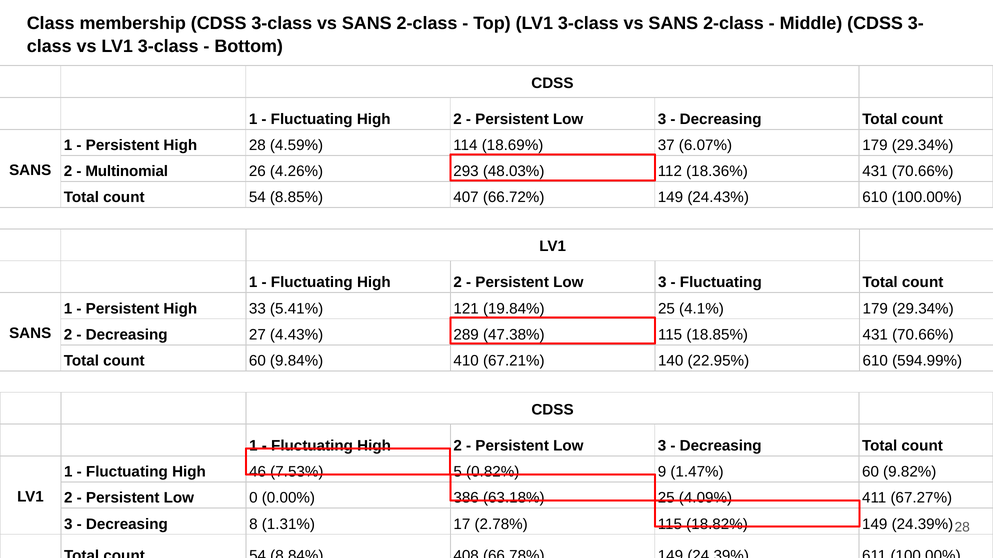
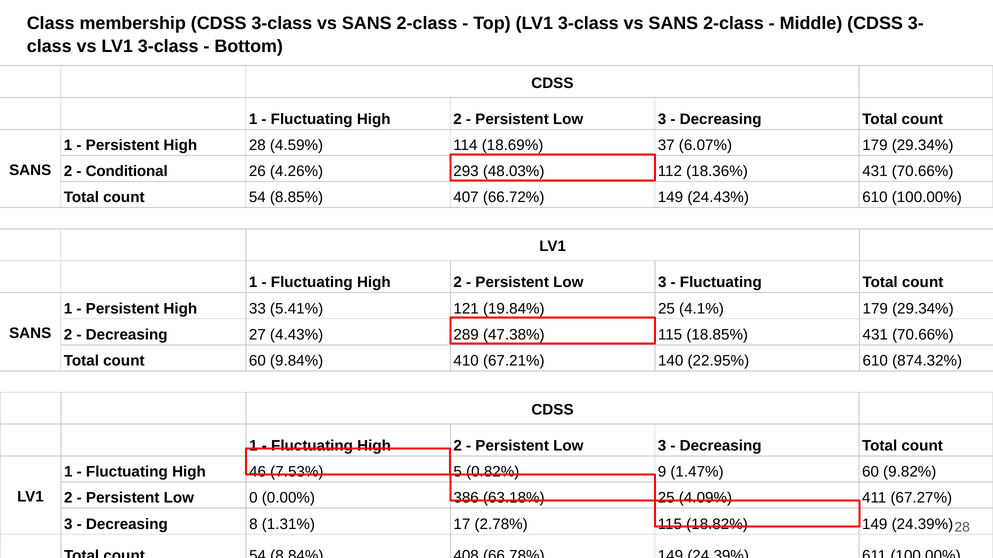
Multinomial: Multinomial -> Conditional (127, 172)
594.99%: 594.99% -> 874.32% (927, 361)
